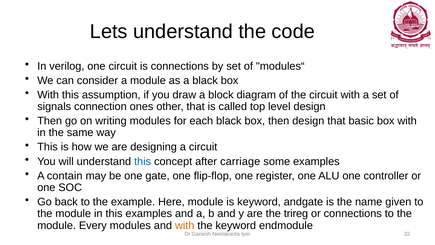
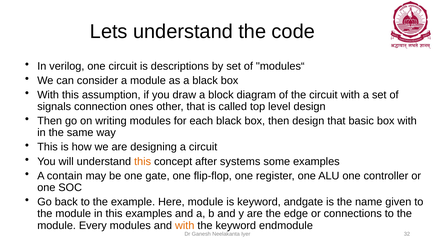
is connections: connections -> descriptions (180, 66)
this colour: blue -> orange (143, 161)
carriage: carriage -> systems (240, 161)
trireg: trireg -> edge (296, 213)
